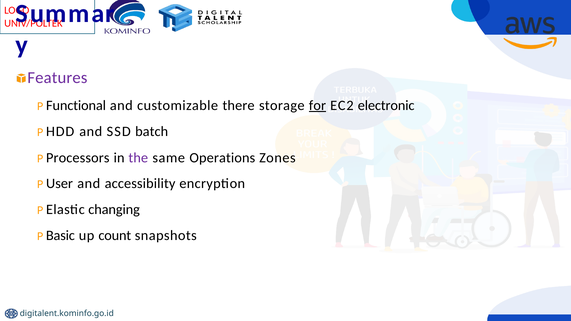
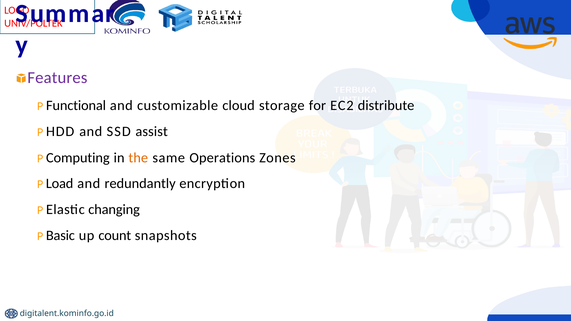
there: there -> cloud (239, 105)
for underline: present -> none (317, 105)
electronic: electronic -> distribute (386, 105)
batch: batch -> assist (152, 132)
Processors: Processors -> Computing (78, 158)
the colour: purple -> orange (138, 158)
User: User -> Load (60, 183)
accessibility: accessibility -> redundantly (140, 183)
